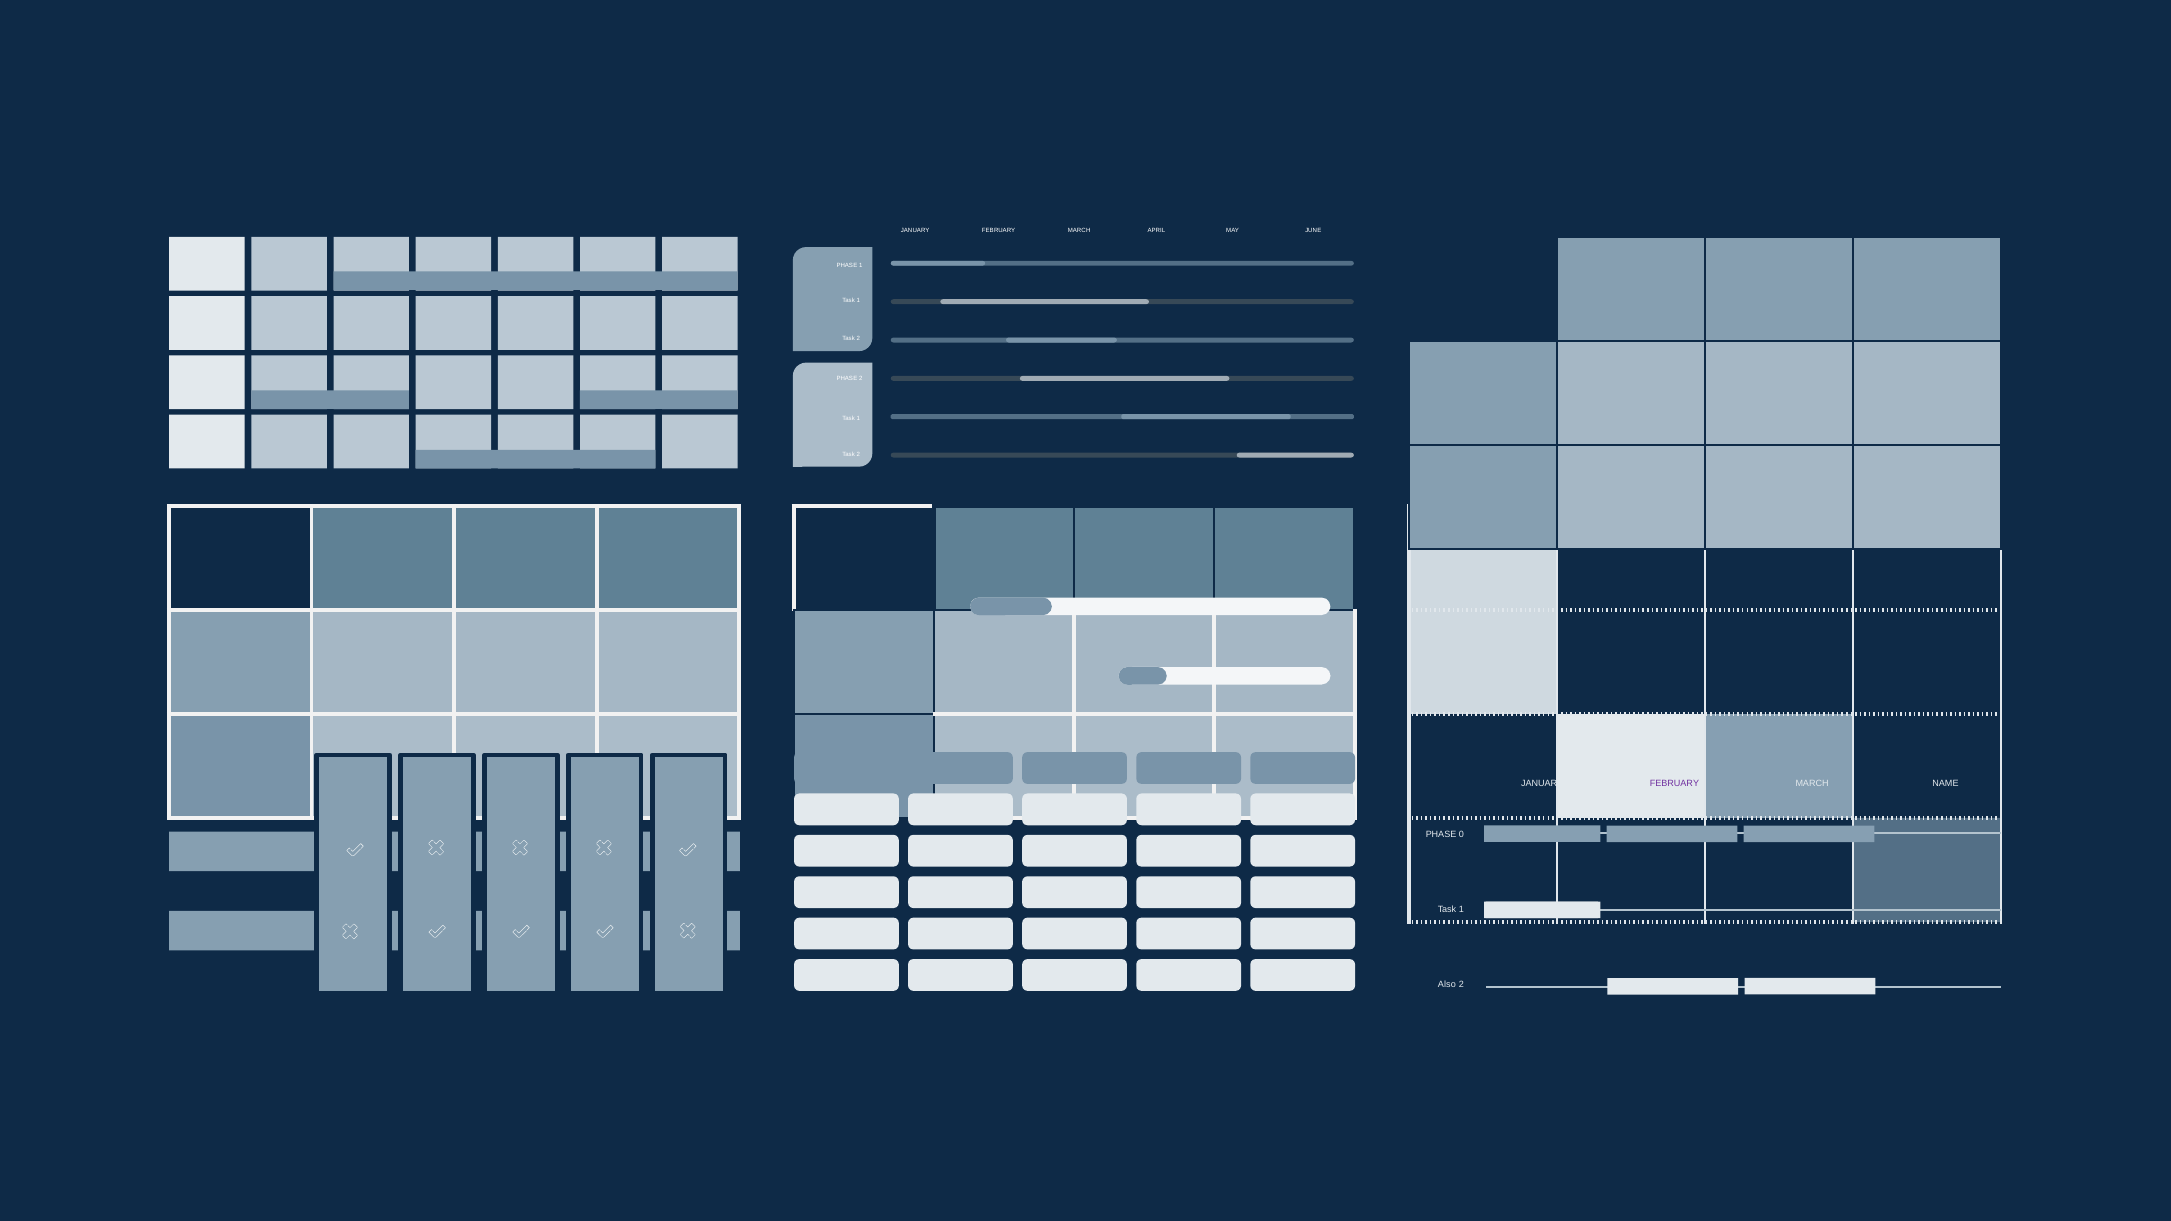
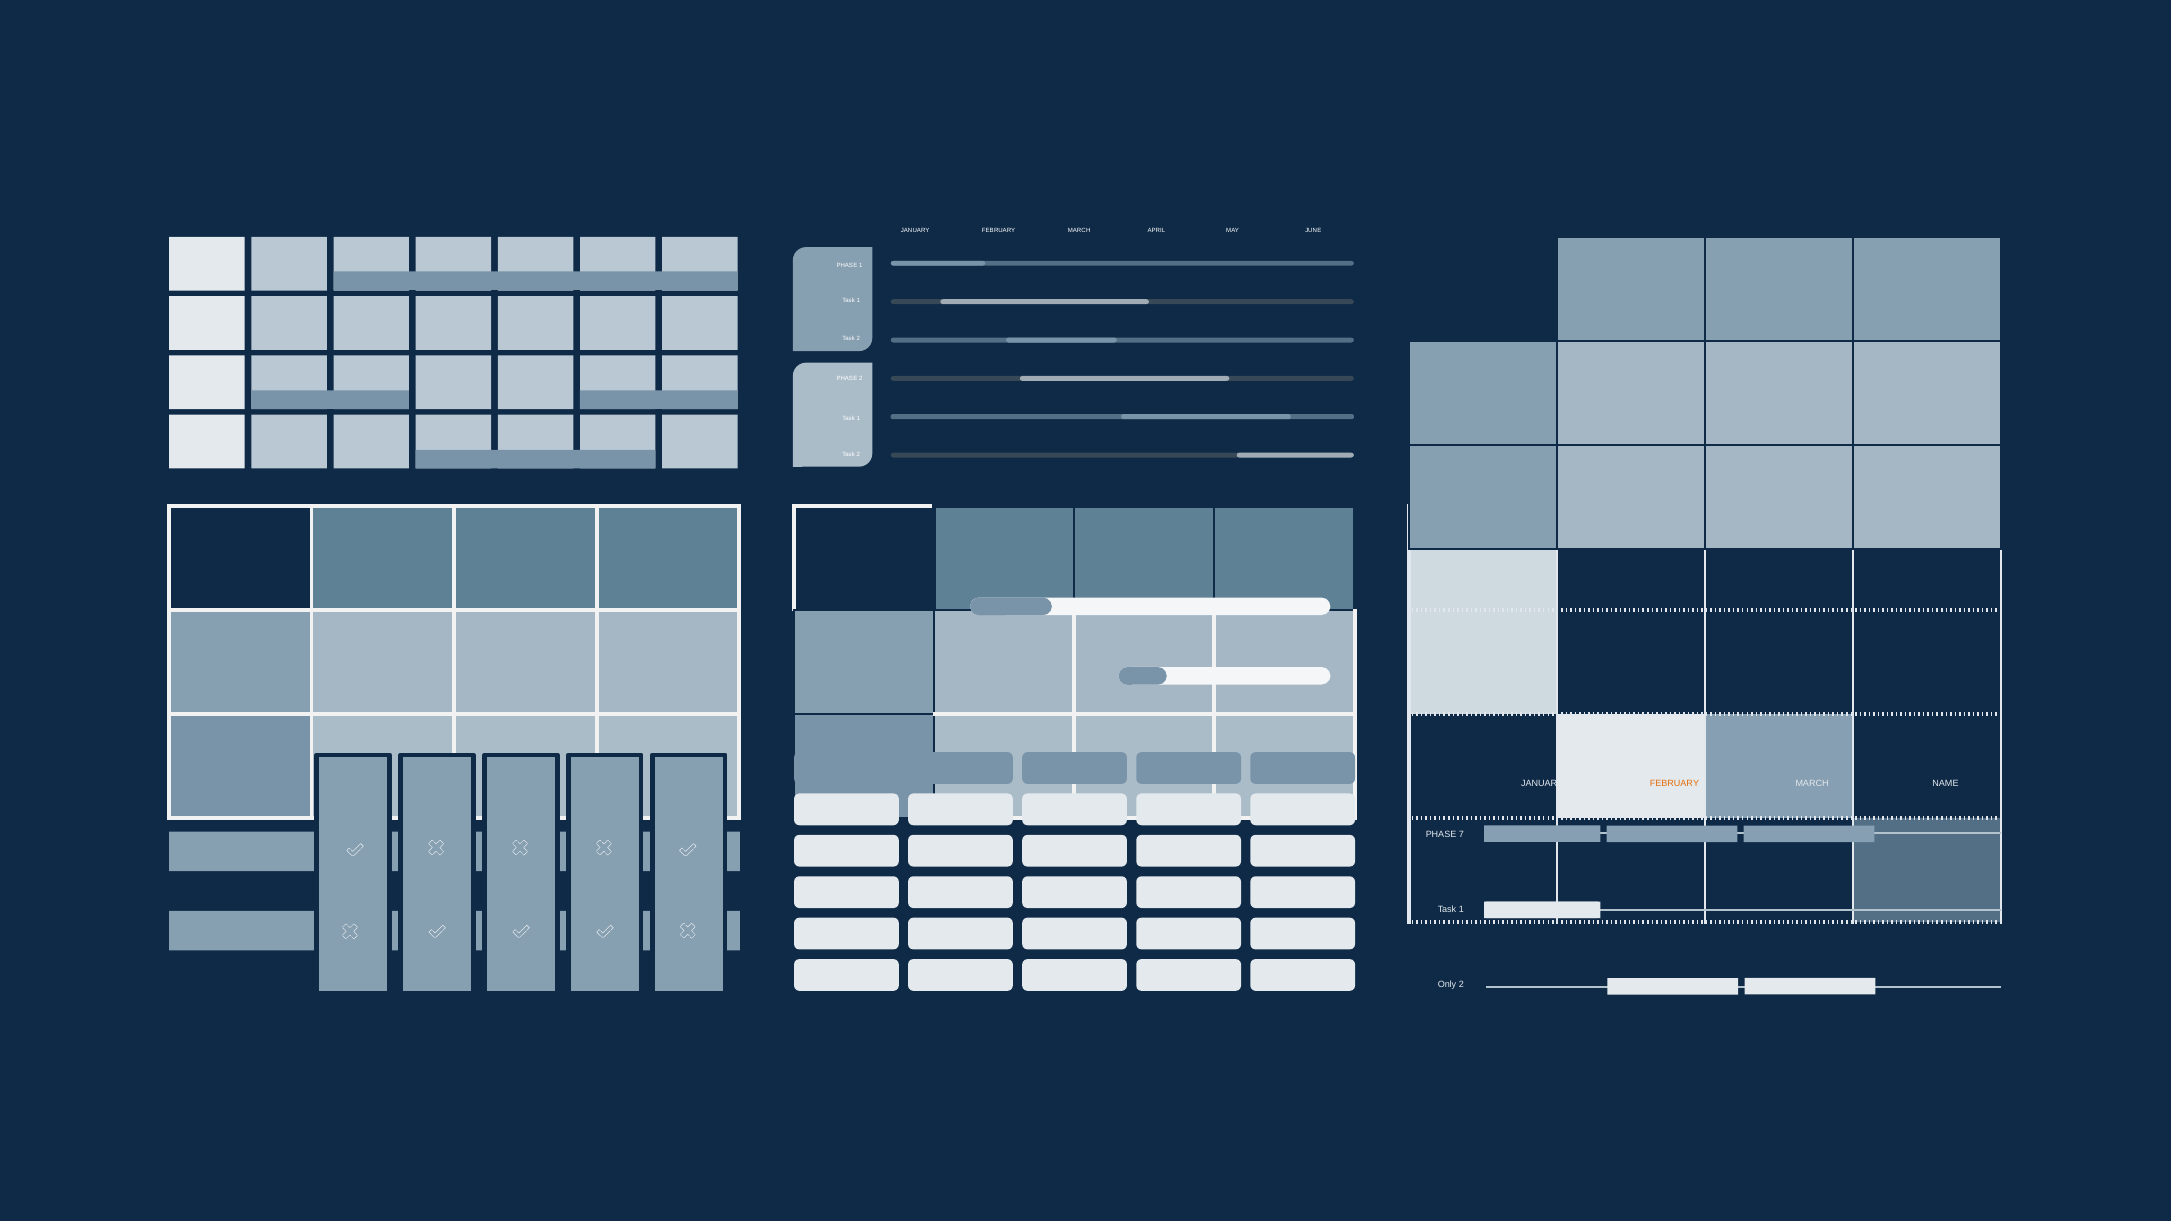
FEBRUARY colour: purple -> orange (1674, 784)
0: 0 -> 7 (1461, 834)
Also: Also -> Only (1447, 984)
